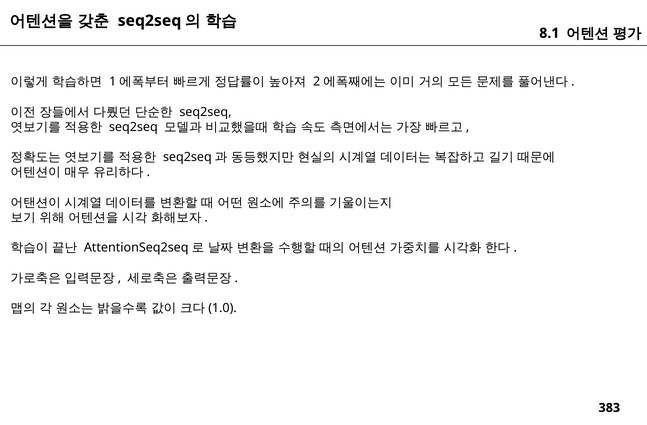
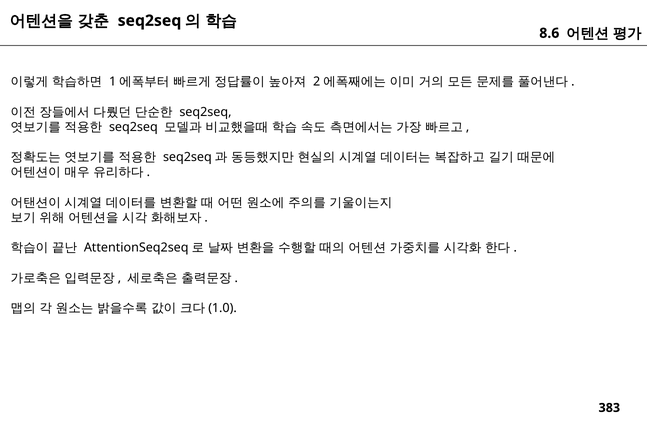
8.1: 8.1 -> 8.6 (549, 33)
